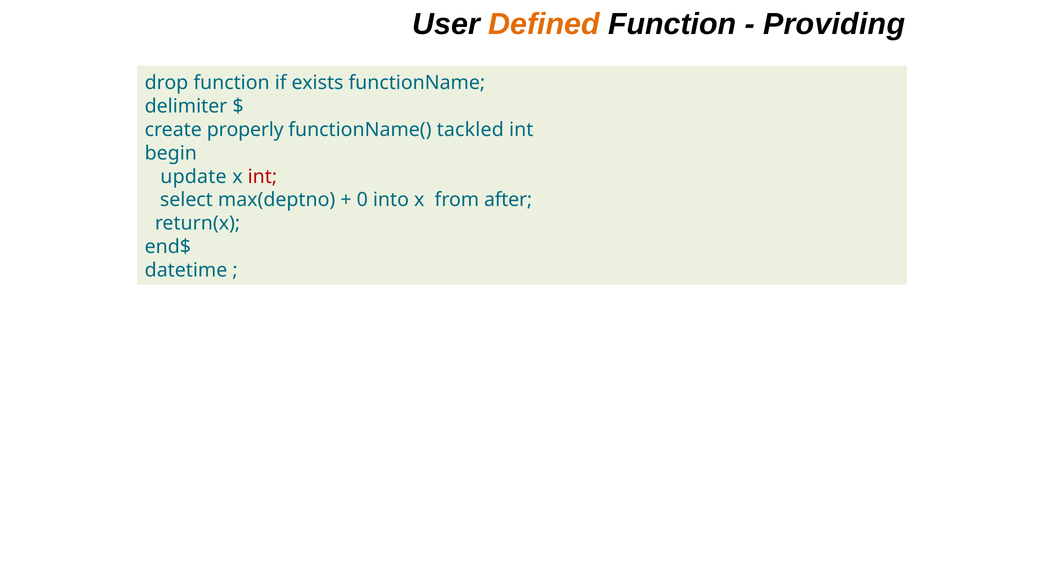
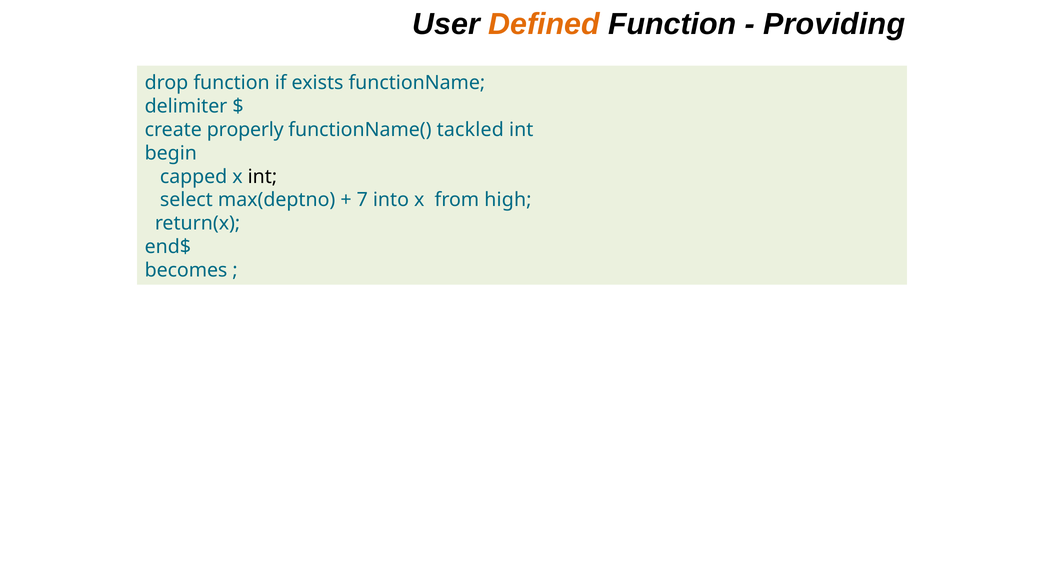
update: update -> capped (194, 177)
int colour: red -> black (262, 177)
0: 0 -> 7 (362, 200)
after: after -> high (508, 200)
datetime: datetime -> becomes (186, 271)
